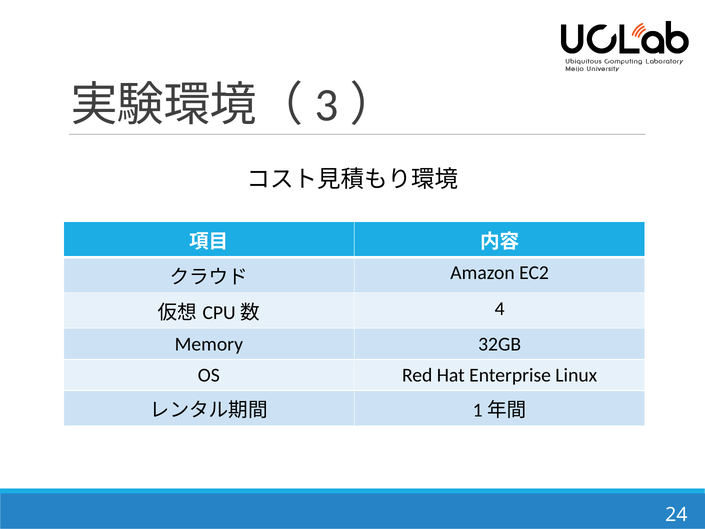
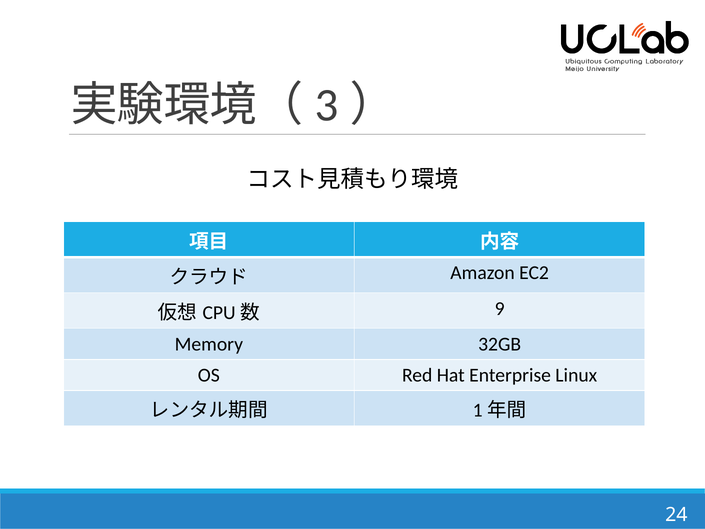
4: 4 -> 9 (500, 308)
